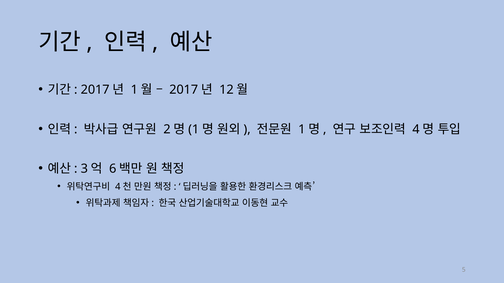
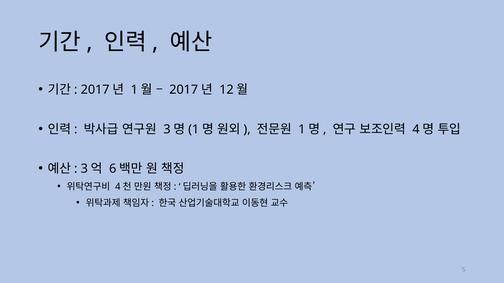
2: 2 -> 3 (167, 130)
